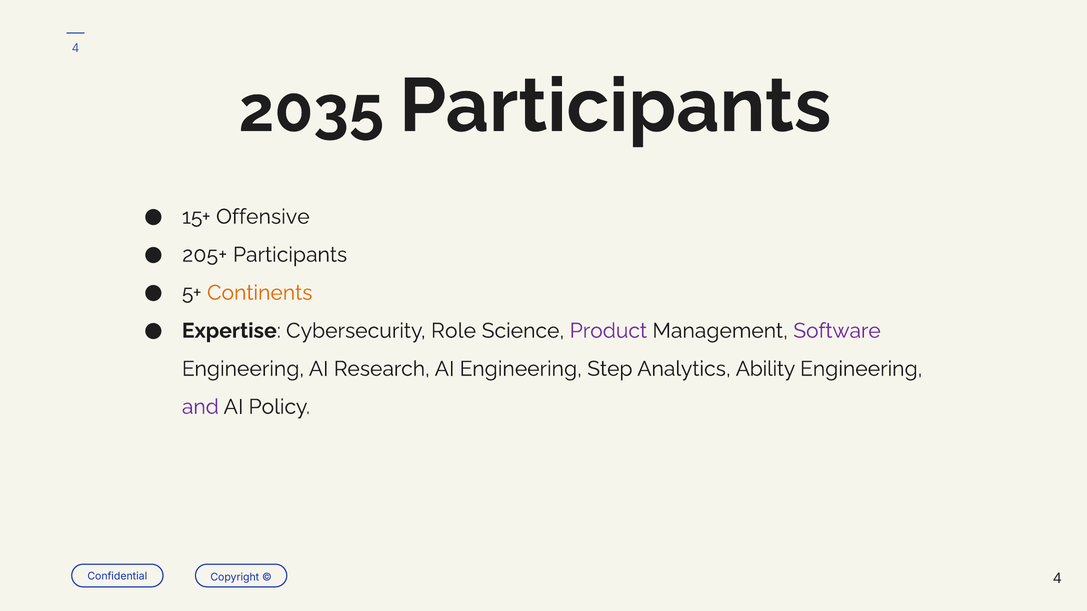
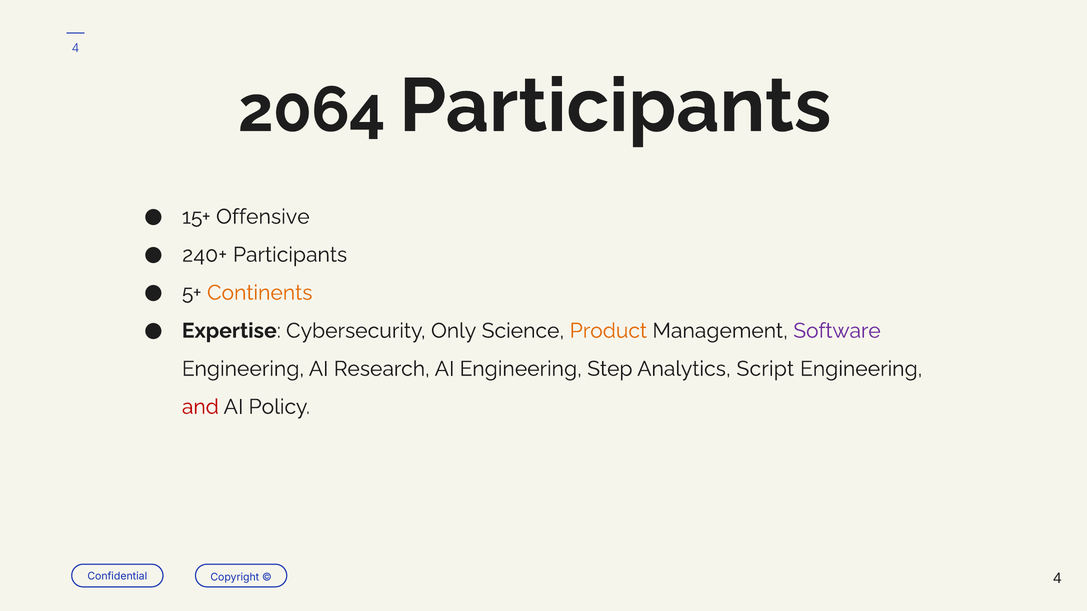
2035: 2035 -> 2064 (312, 110)
205+: 205+ -> 240+ (205, 255)
Role: Role -> Only (454, 331)
Product colour: purple -> orange (608, 331)
Ability: Ability -> Script (765, 369)
and colour: purple -> red (200, 407)
